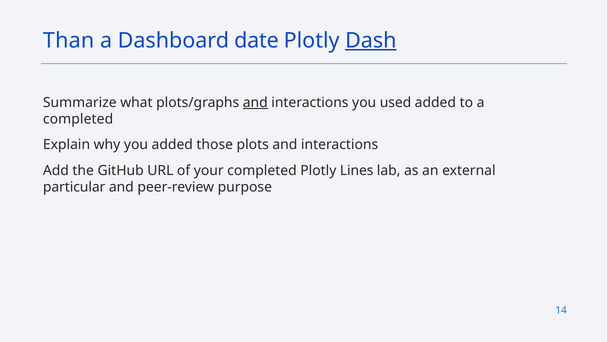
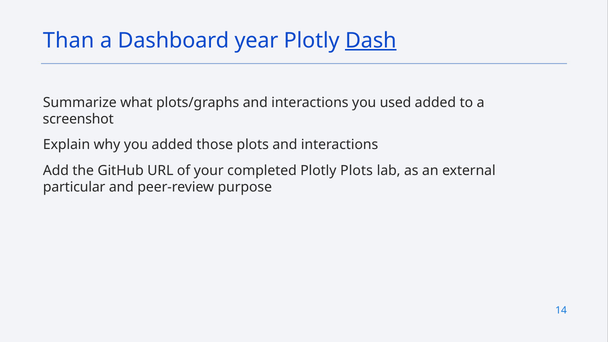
date: date -> year (256, 41)
and underline: present -> none (255, 103)
completed: completed -> screenshot (78, 119)
Plotly Lines: Lines -> Plots (357, 170)
